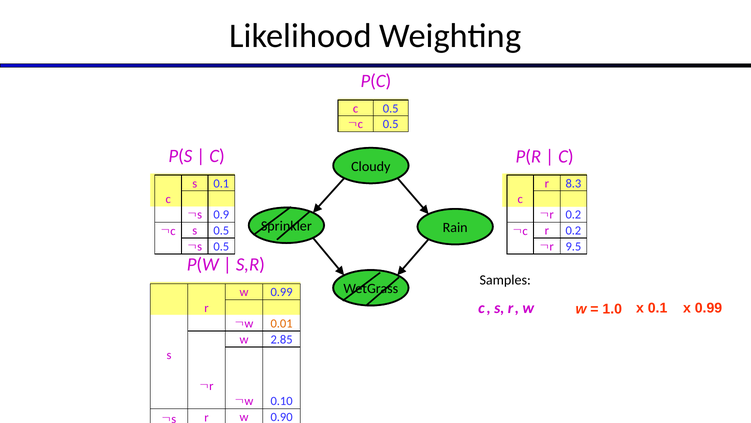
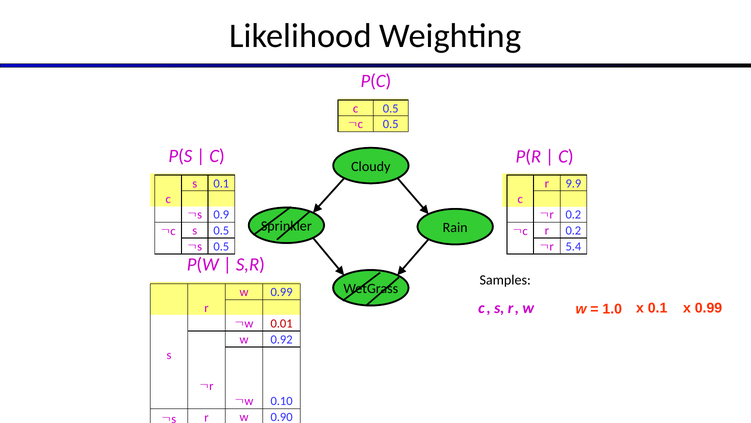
8.3: 8.3 -> 9.9 (573, 183)
9.5: 9.5 -> 5.4 (573, 246)
0.01 colour: orange -> red (282, 323)
2.85: 2.85 -> 0.92 (282, 339)
